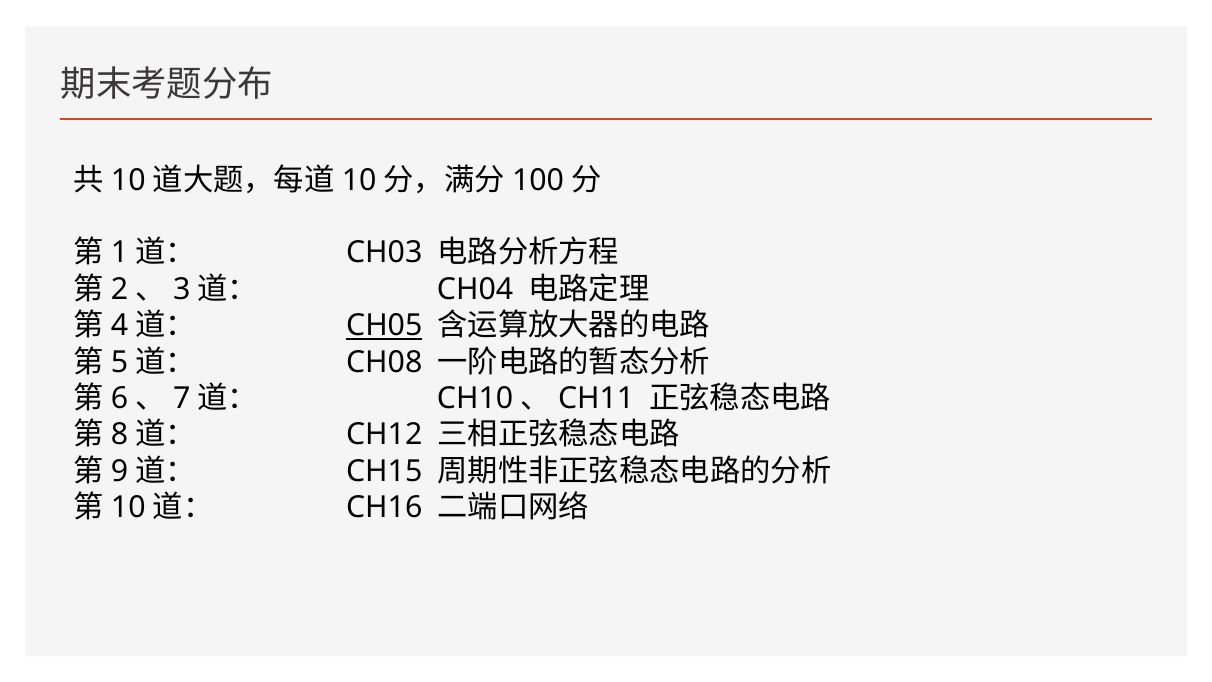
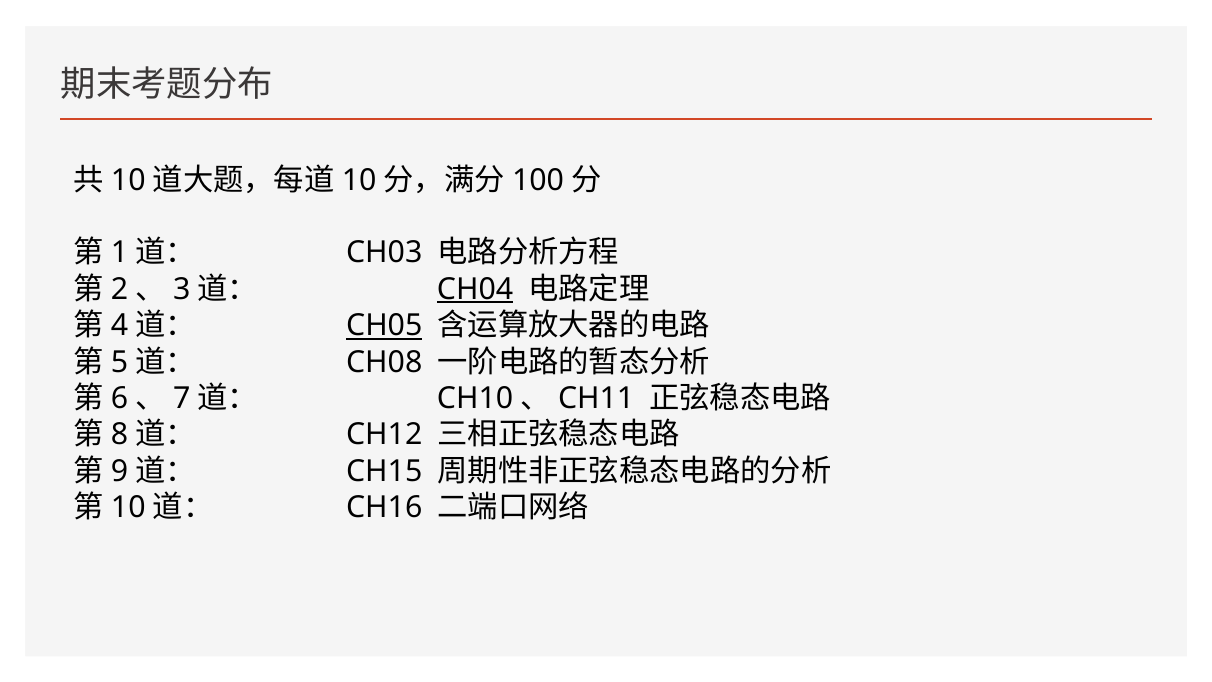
CH04 underline: none -> present (475, 289)
